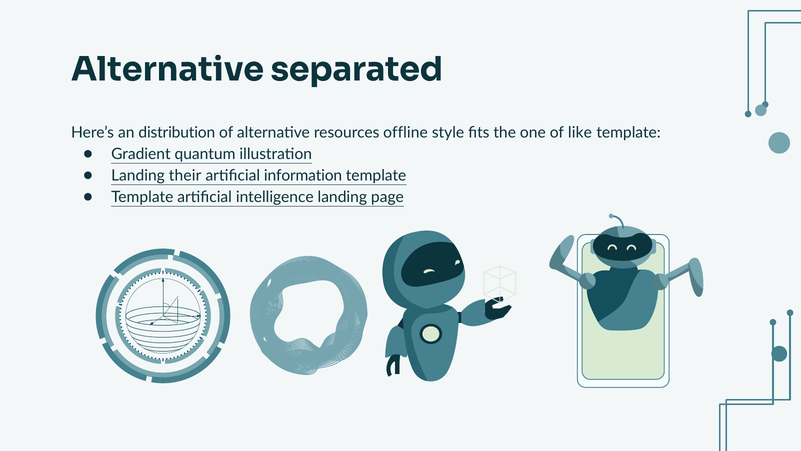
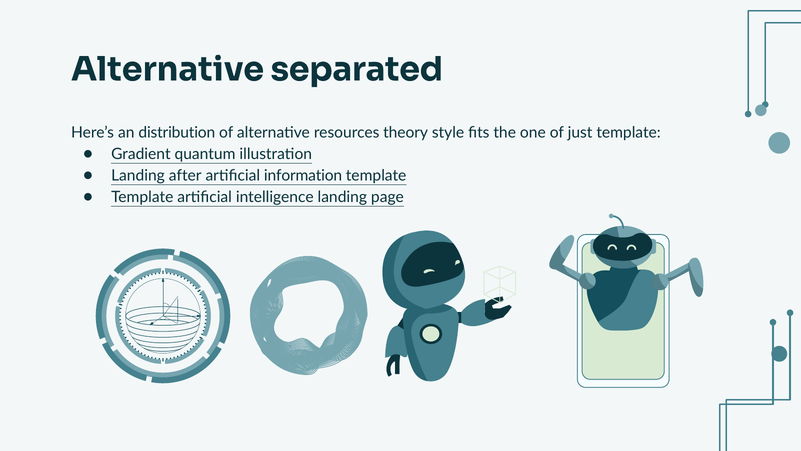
offline: offline -> theory (406, 132)
like: like -> just (580, 132)
their: their -> after (185, 175)
